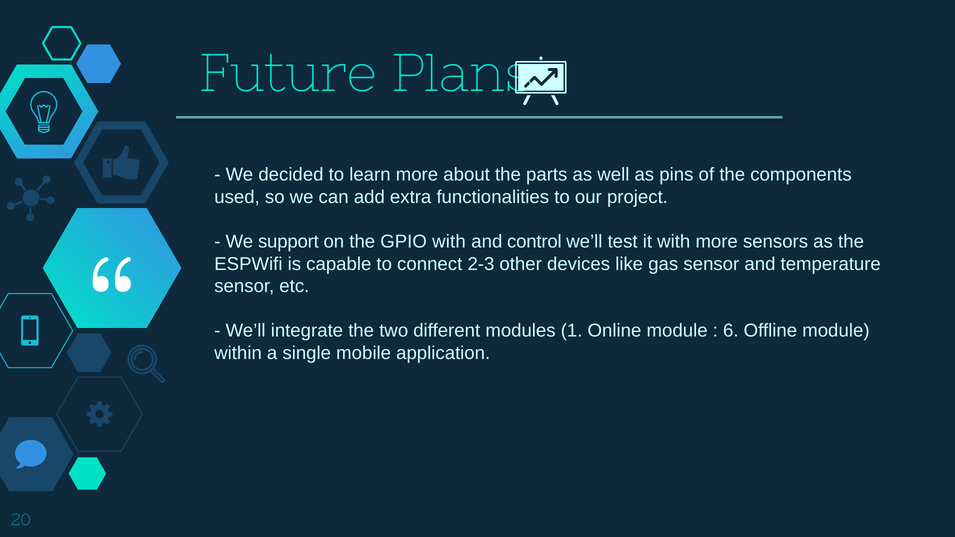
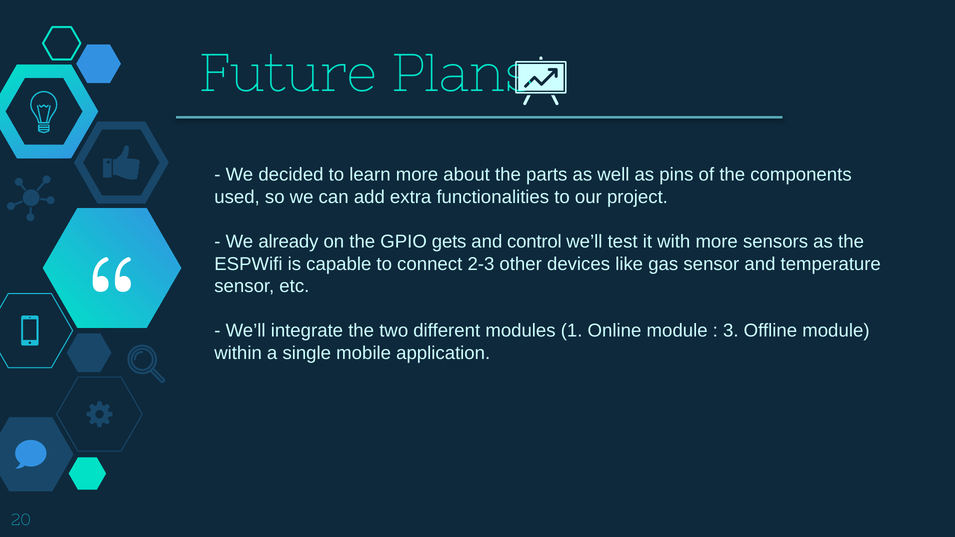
support: support -> already (288, 242)
GPIO with: with -> gets (449, 242)
6: 6 -> 3 (731, 331)
